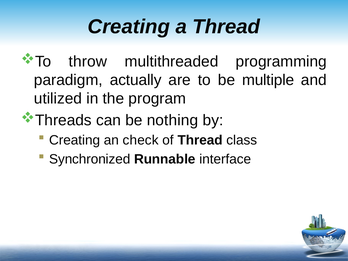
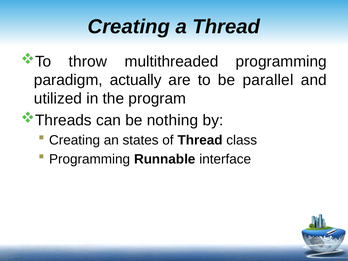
multiple: multiple -> parallel (268, 80)
check: check -> states (141, 140)
Synchronized: Synchronized -> Programming (90, 159)
